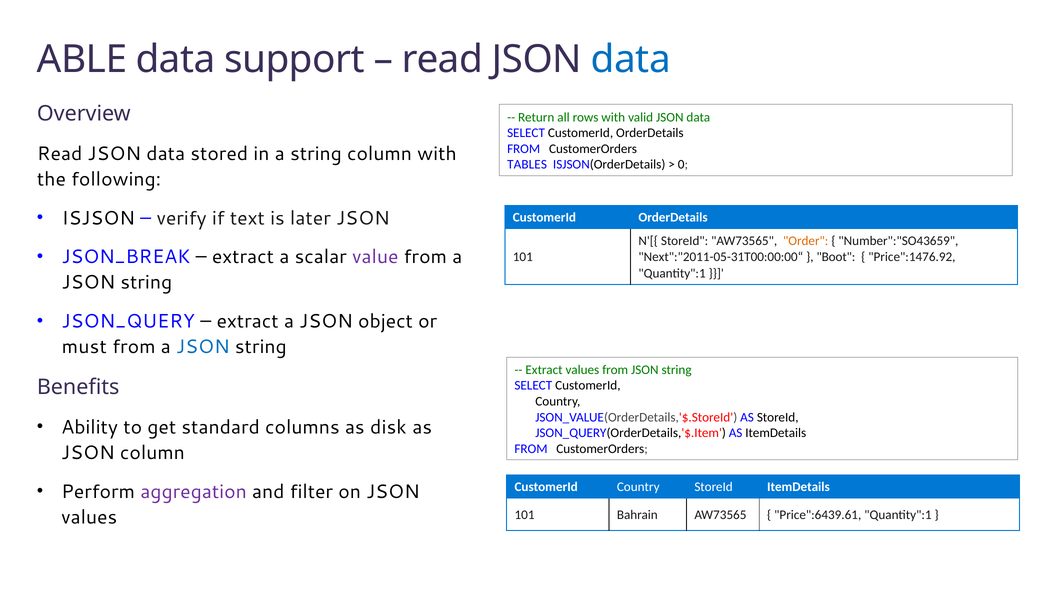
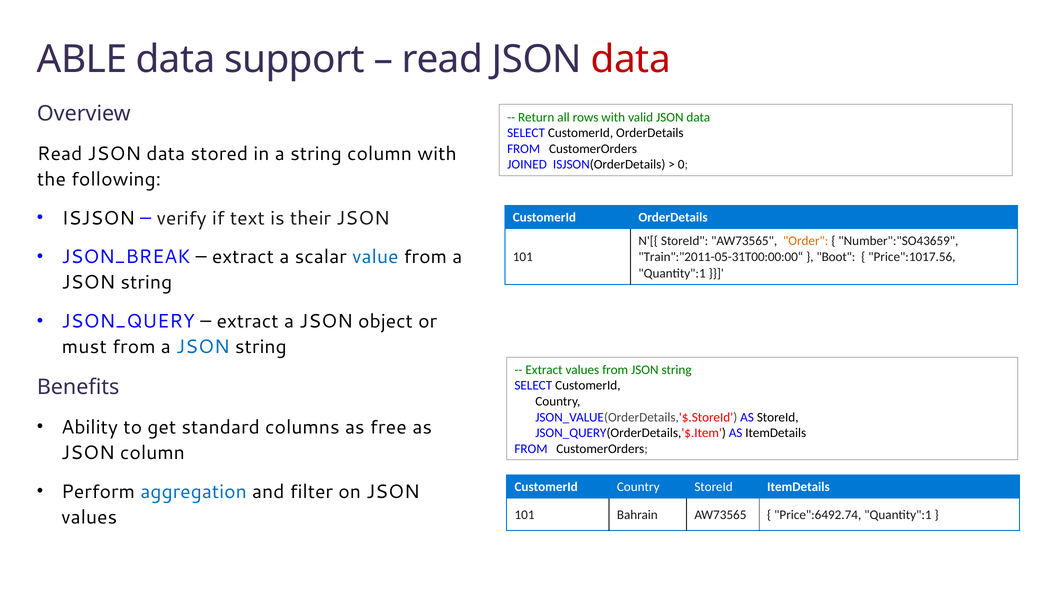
data colour: blue -> red (631, 59)
TABLES: TABLES -> JOINED (527, 165)
later: later -> their (311, 218)
value colour: purple -> blue (375, 257)
Next":"2011-05-31T00:00:00“: Next":"2011-05-31T00:00:00“ -> Train":"2011-05-31T00:00:00“ (721, 257)
Price":1476.92: Price":1476.92 -> Price":1017.56 (912, 257)
disk: disk -> free (388, 428)
aggregation colour: purple -> blue (194, 492)
Price":6439.61: Price":6439.61 -> Price":6492.74 (818, 515)
